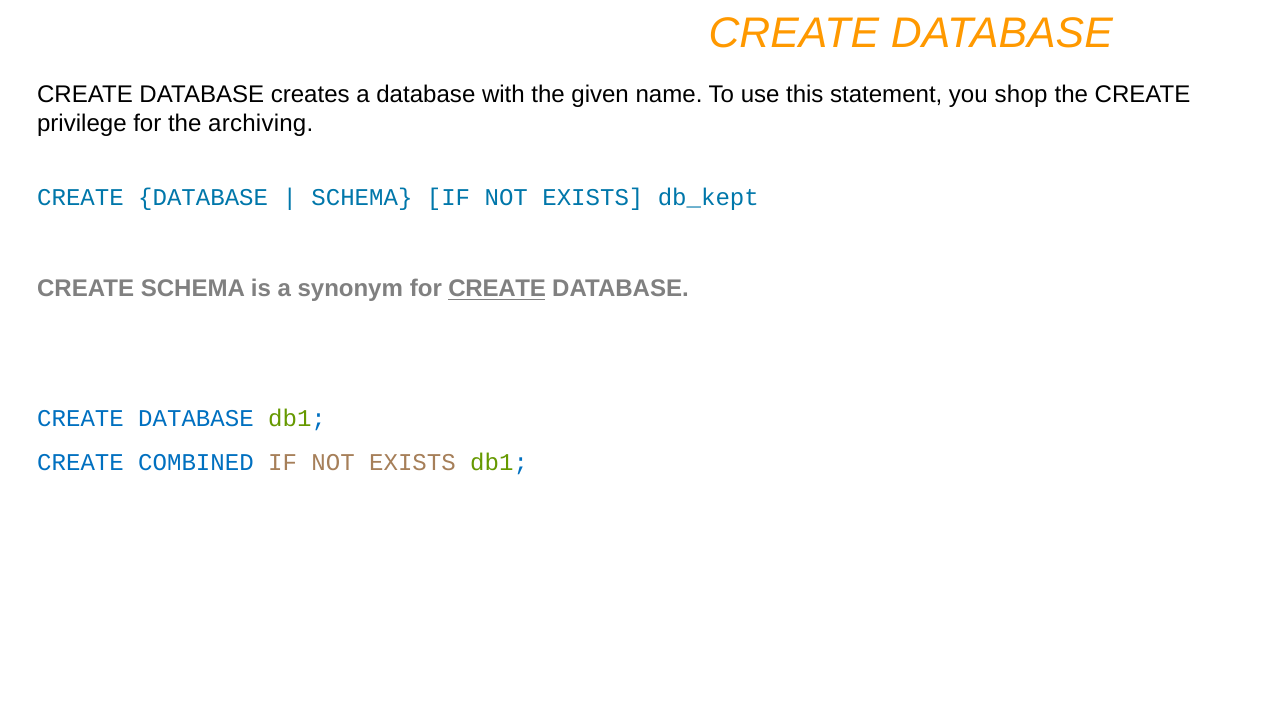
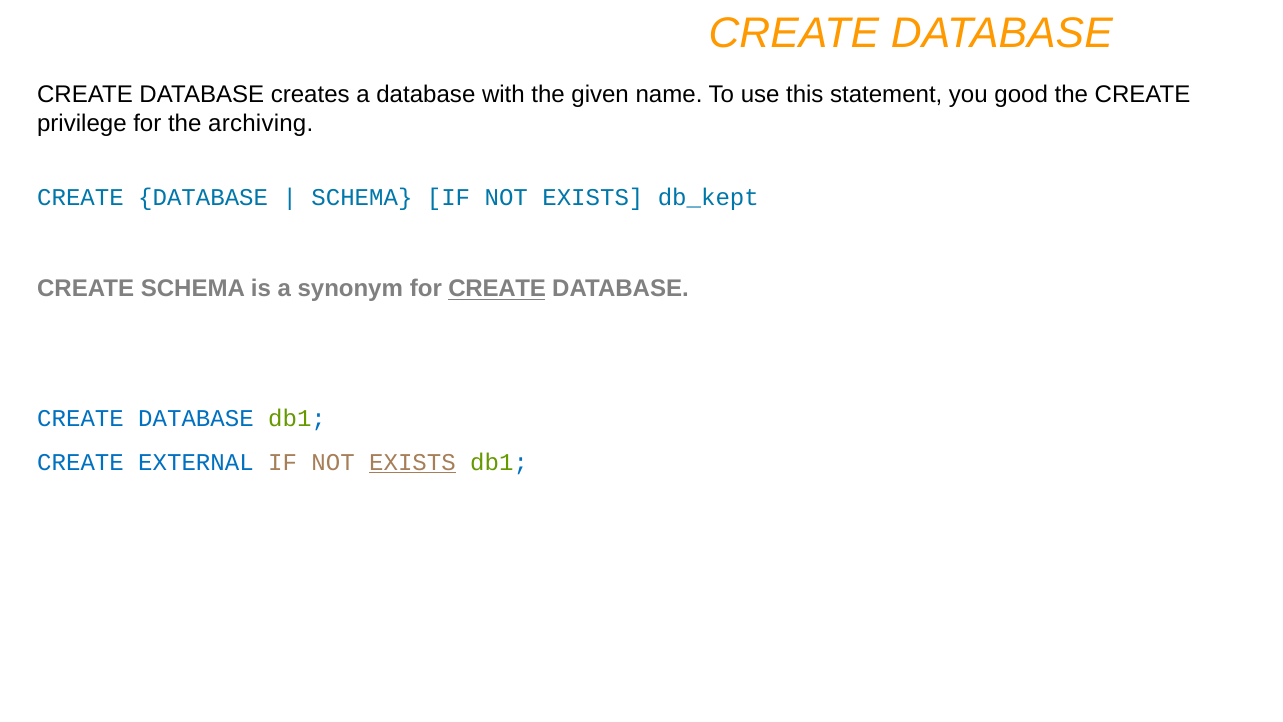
shop: shop -> good (1021, 95)
COMBINED: COMBINED -> EXTERNAL (196, 462)
EXISTS underline: none -> present (412, 462)
